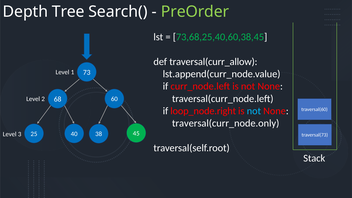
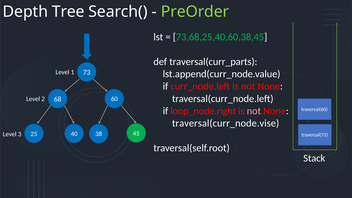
traversal(curr_allow: traversal(curr_allow -> traversal(curr_parts (213, 62)
not colour: light blue -> pink (254, 111)
traversal(curr_node.only: traversal(curr_node.only -> traversal(curr_node.vise (226, 123)
